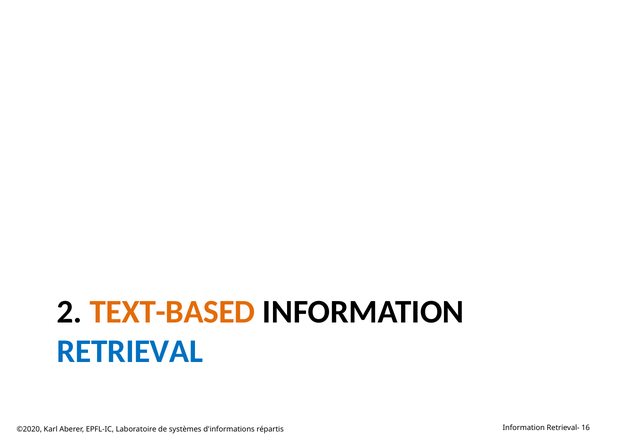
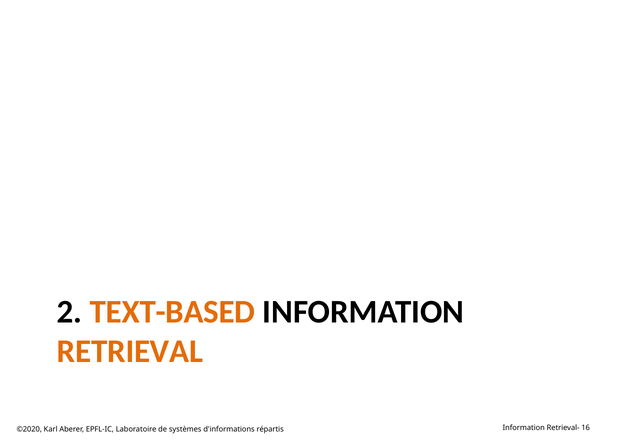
RETRIEVAL colour: blue -> orange (130, 351)
